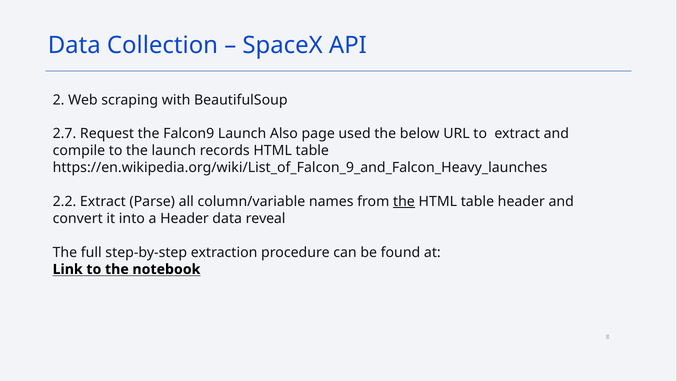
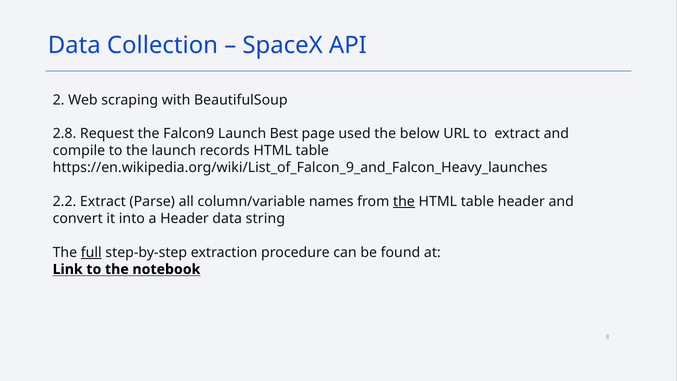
2.7: 2.7 -> 2.8 (64, 134)
Also: Also -> Best (284, 134)
reveal: reveal -> string (265, 218)
full underline: none -> present (91, 252)
